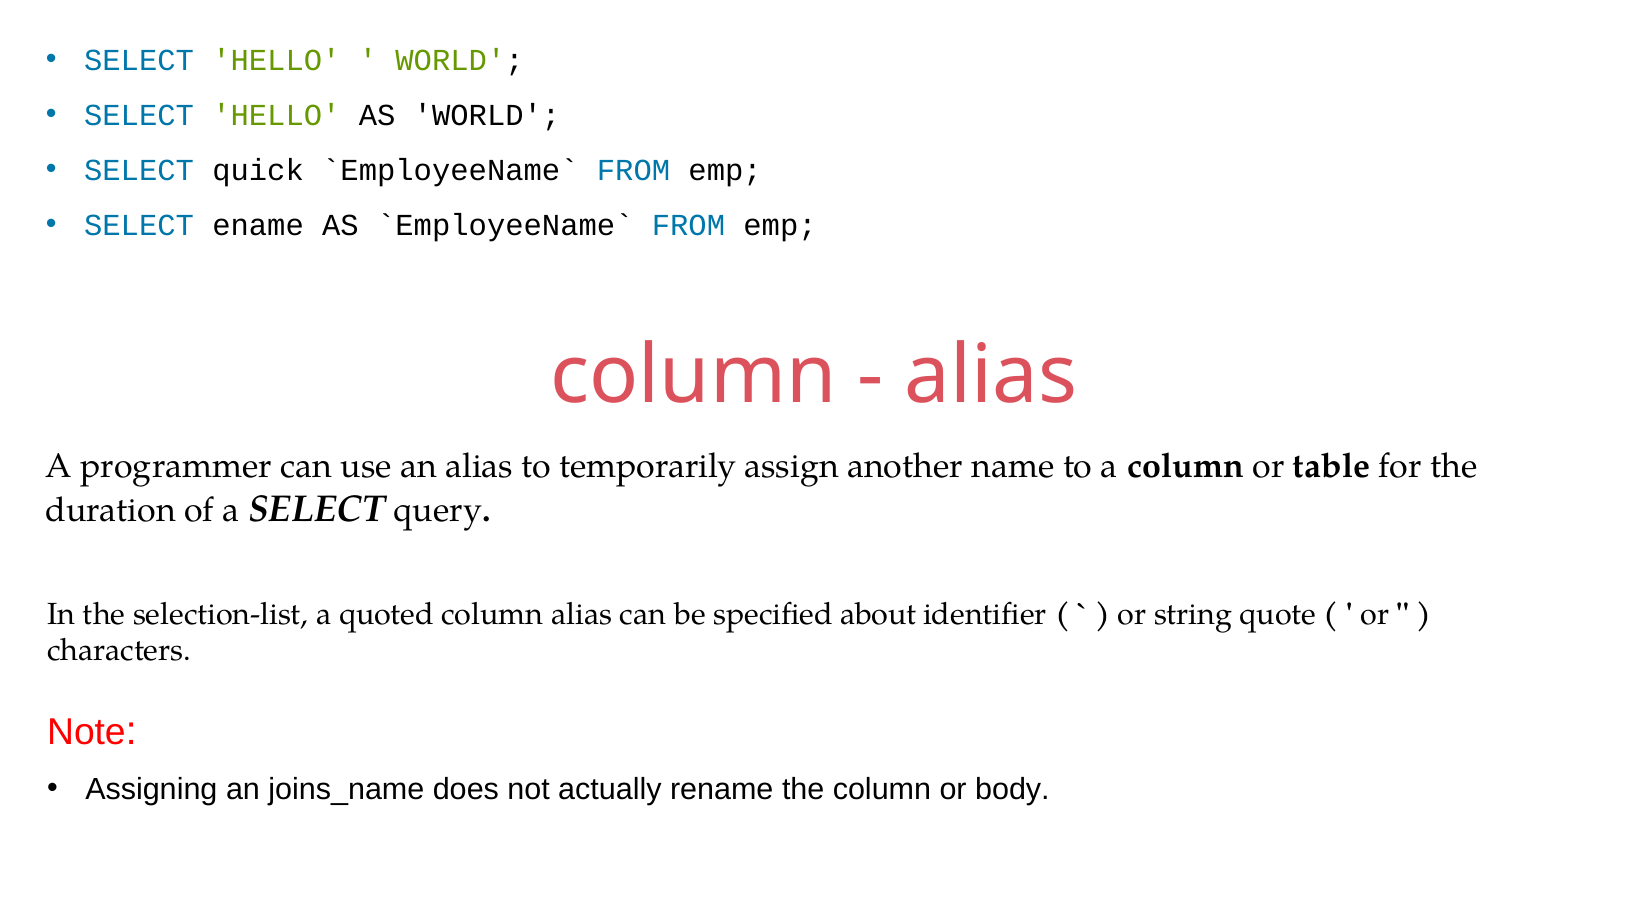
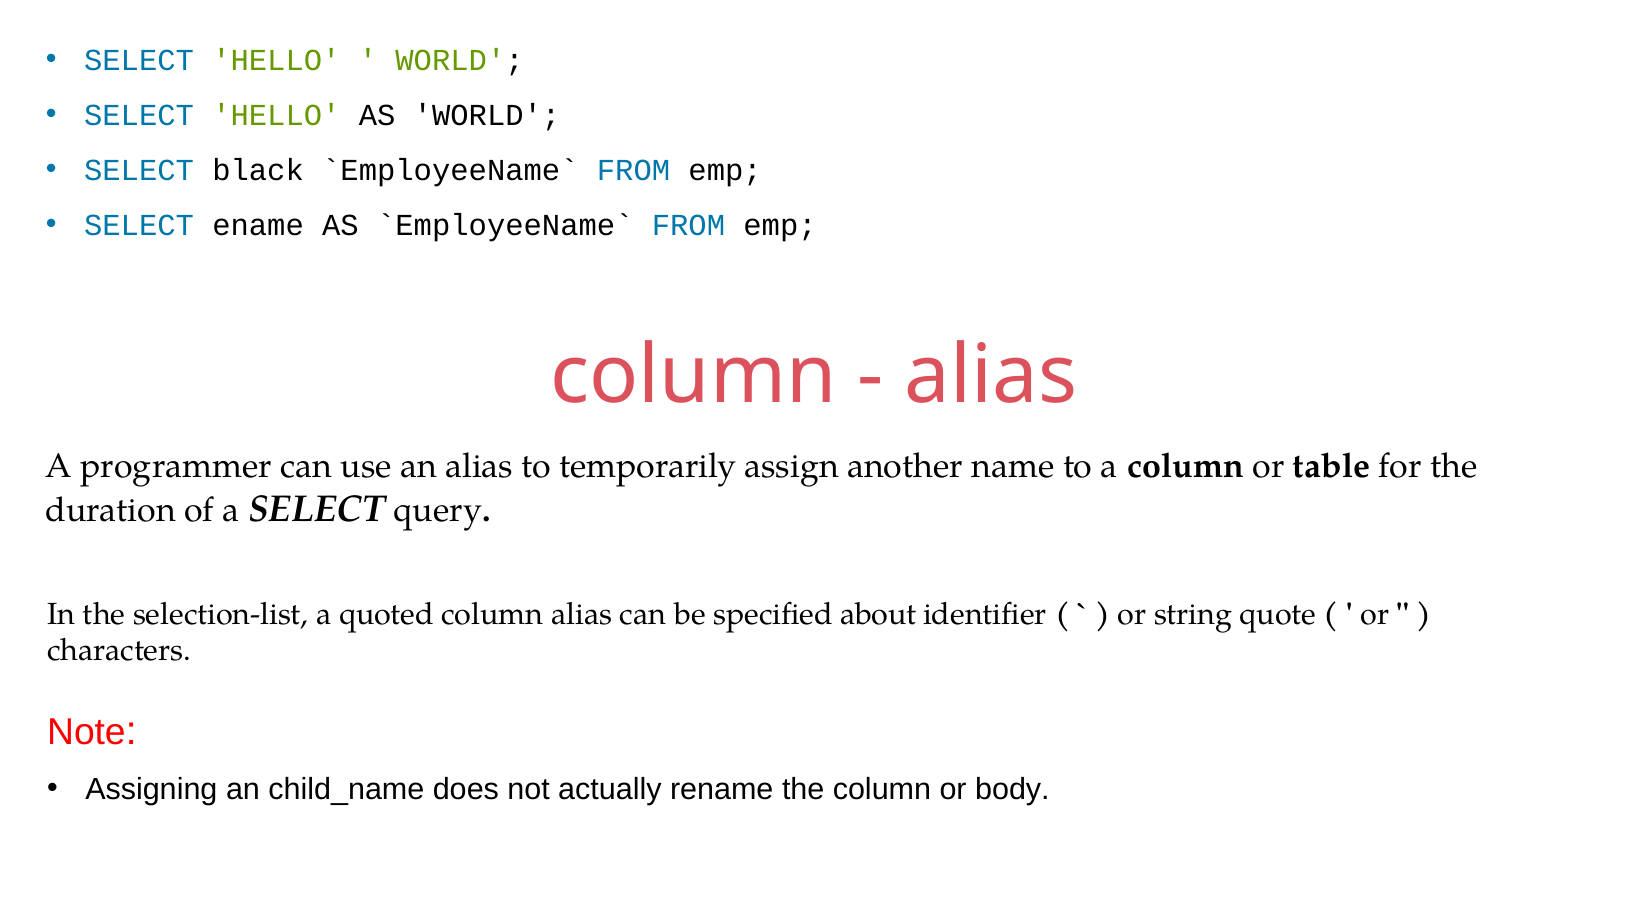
quick: quick -> black (258, 170)
joins_name: joins_name -> child_name (346, 789)
